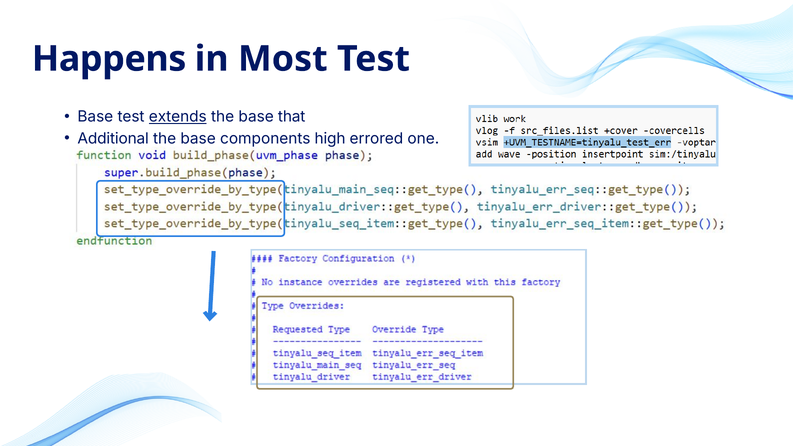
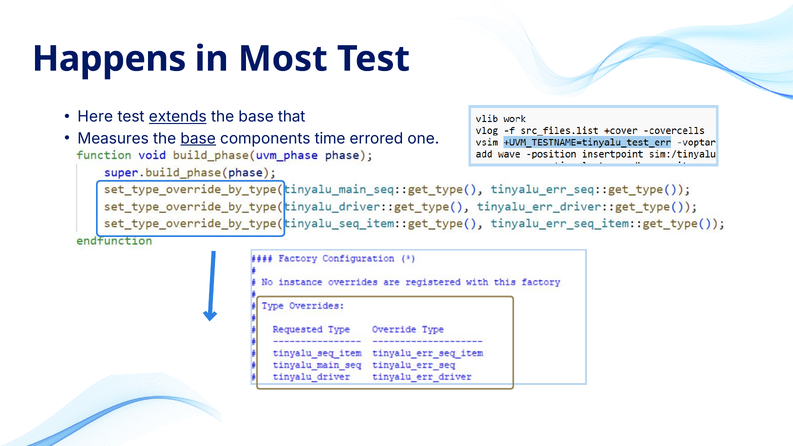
Base: Base -> Here (95, 117)
Additional: Additional -> Measures (113, 138)
base underline: none -> present (198, 138)
high: high -> time (330, 138)
